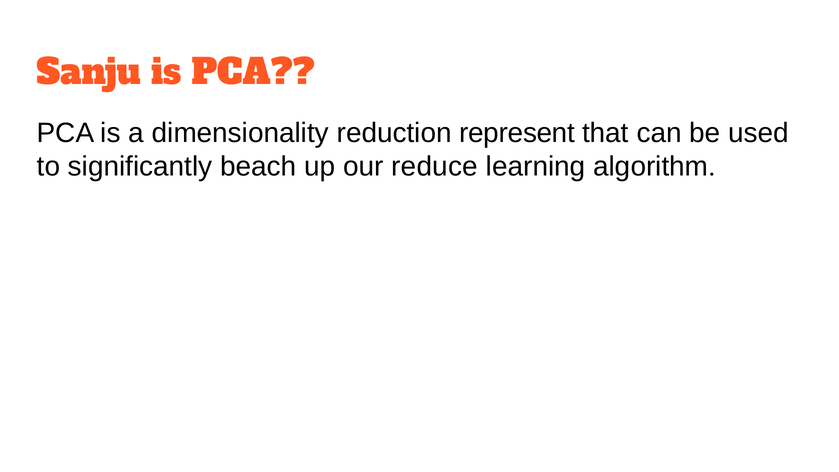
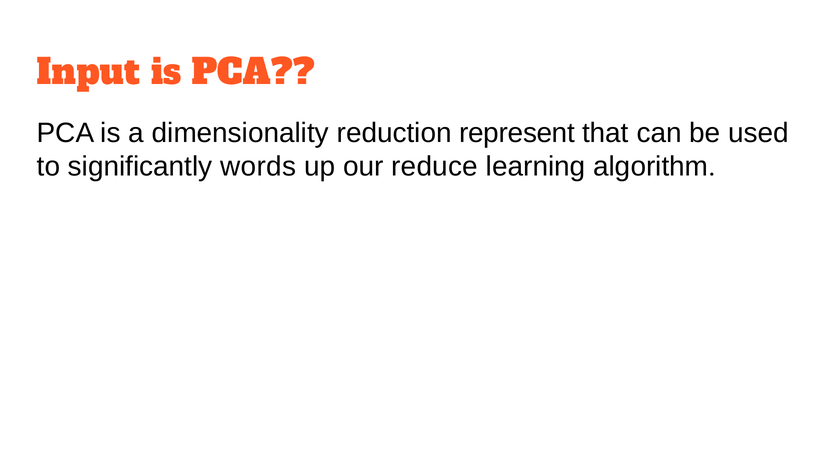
Sanju: Sanju -> Input (89, 73)
beach: beach -> words (258, 166)
